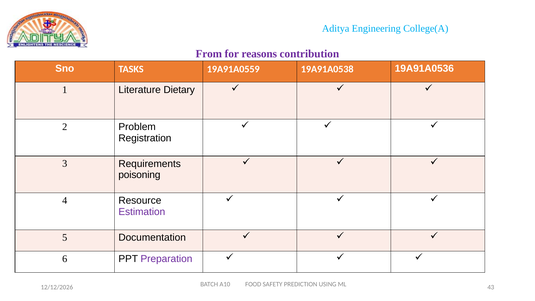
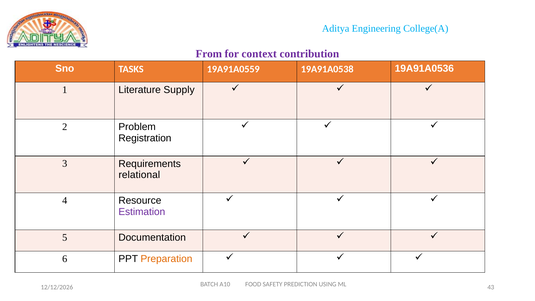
reasons: reasons -> context (259, 54)
Dietary: Dietary -> Supply (179, 90)
poisoning: poisoning -> relational (139, 175)
Preparation colour: purple -> orange (166, 259)
